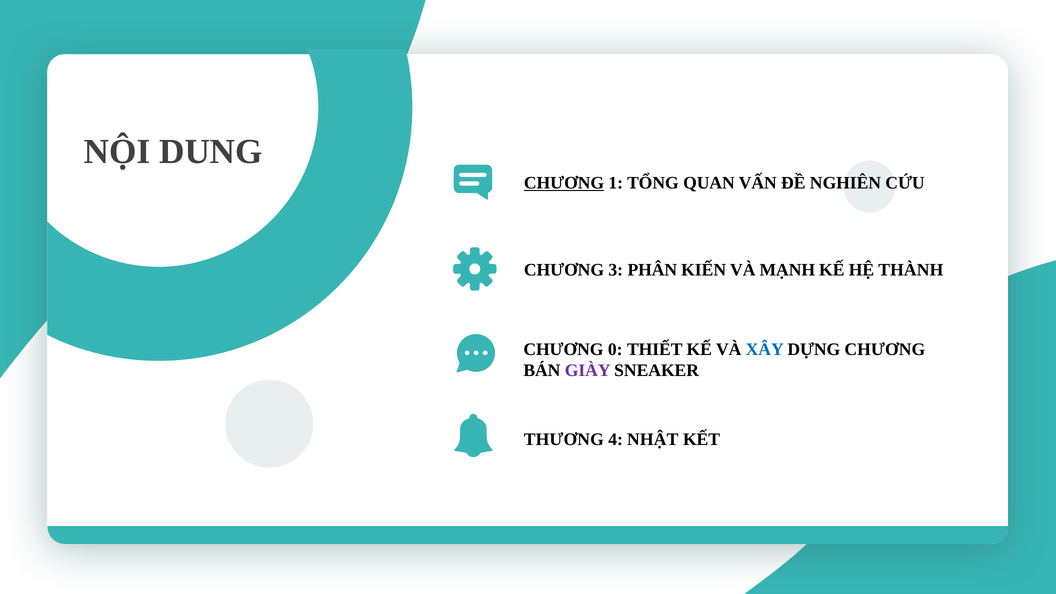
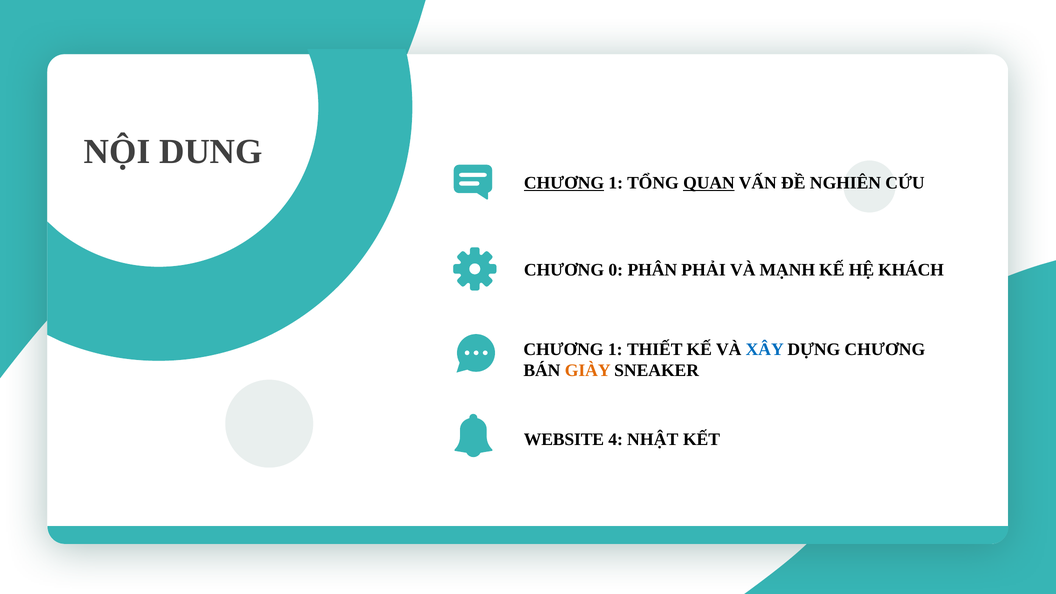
QUAN underline: none -> present (709, 183)
3: 3 -> 0 (616, 270)
KIẾN: KIẾN -> PHẢI (704, 270)
THÀNH: THÀNH -> KHÁCH (911, 270)
0: 0 -> 1 (615, 349)
GIÀY colour: purple -> orange (588, 371)
THƯƠNG: THƯƠNG -> WEBSITE (564, 439)
